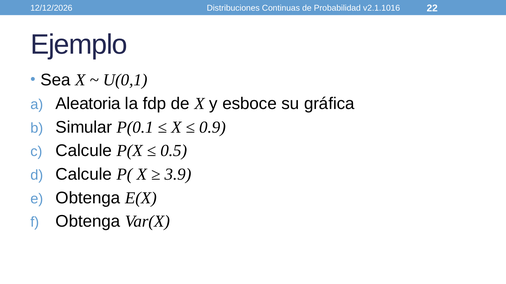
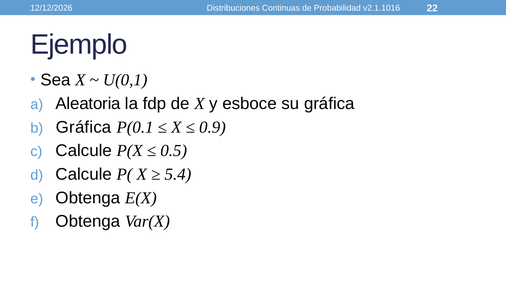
Simular: Simular -> Gráfica (84, 127)
3.9: 3.9 -> 5.4 (178, 175)
